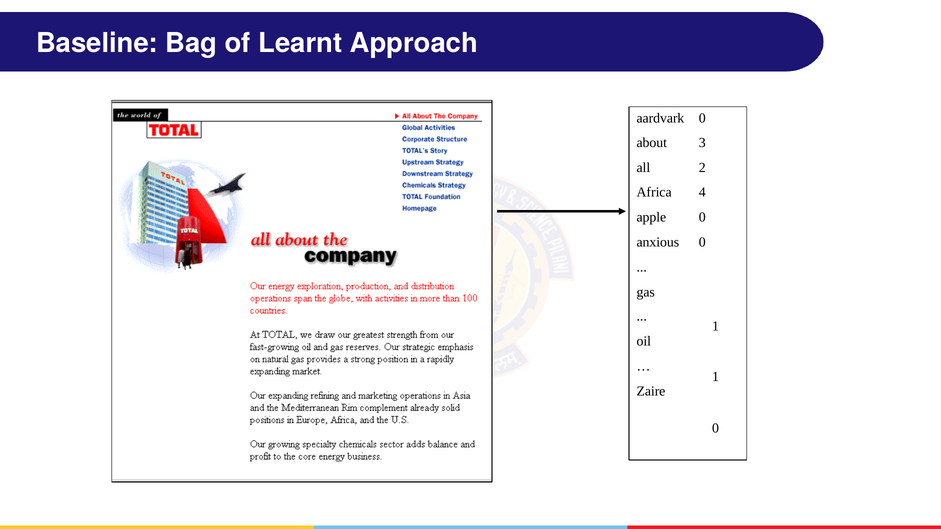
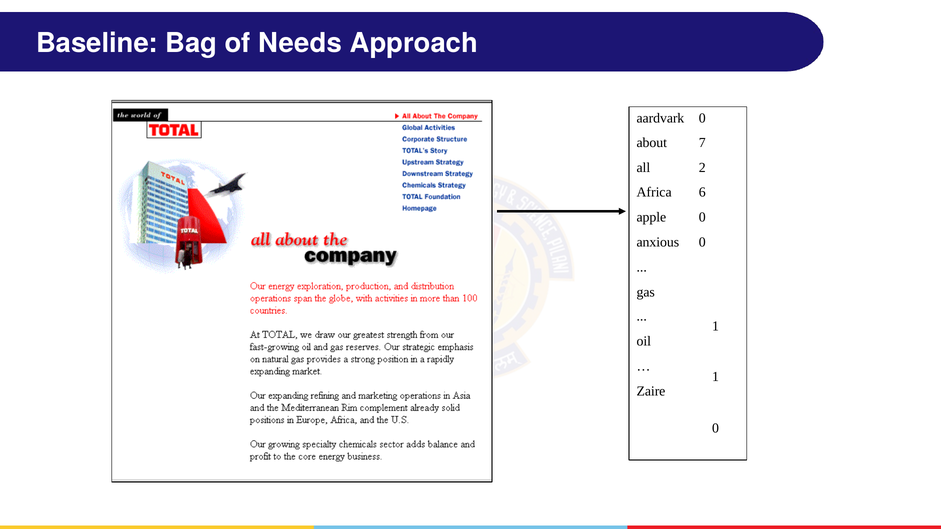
Learnt: Learnt -> Needs (300, 43)
3: 3 -> 7 (702, 143)
4: 4 -> 6 (702, 192)
